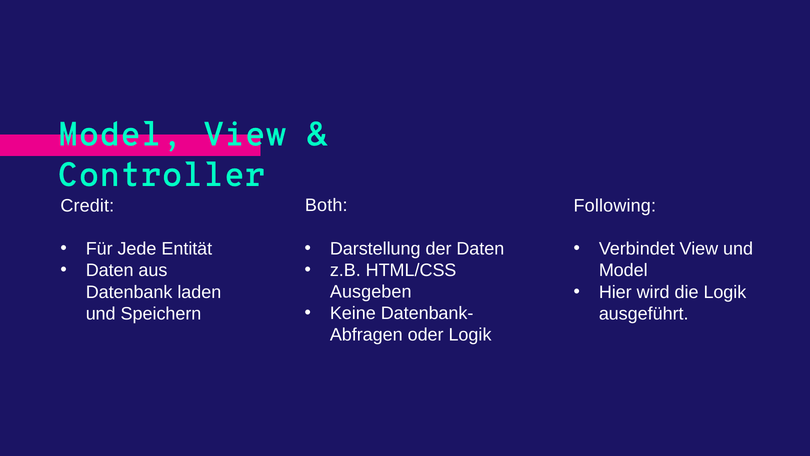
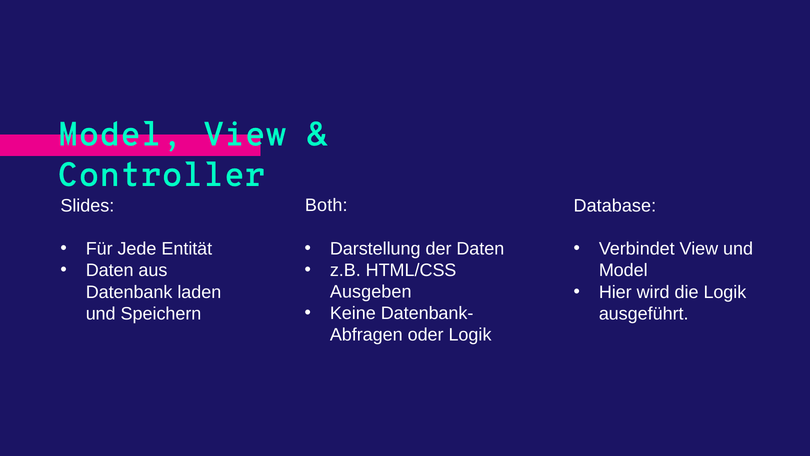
Credit: Credit -> Slides (87, 206)
Following: Following -> Database (615, 206)
